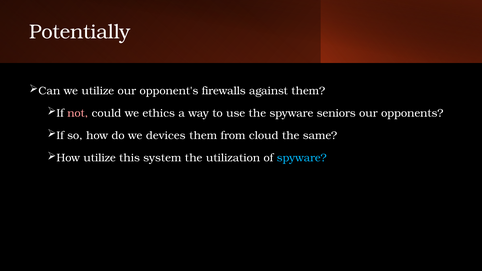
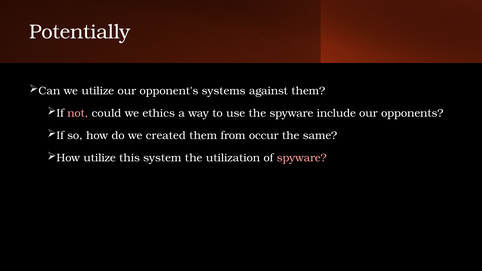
firewalls: firewalls -> systems (224, 91)
seniors: seniors -> include (336, 113)
devices: devices -> created (166, 136)
cloud: cloud -> occur (264, 136)
spyware colour: light blue -> pink (302, 158)
